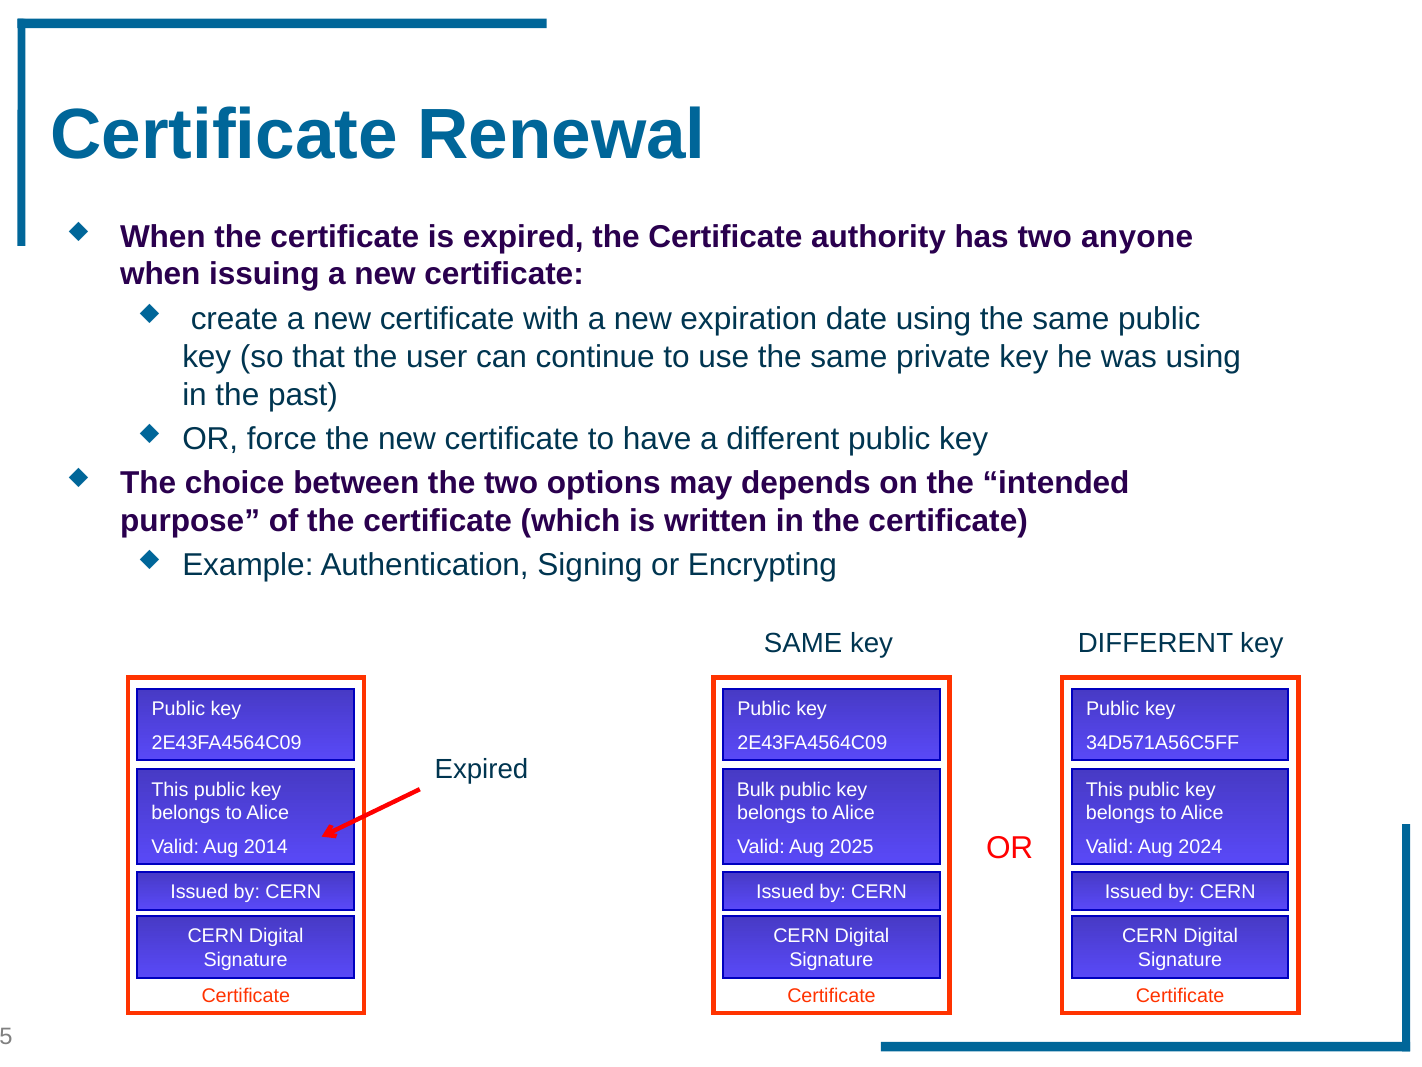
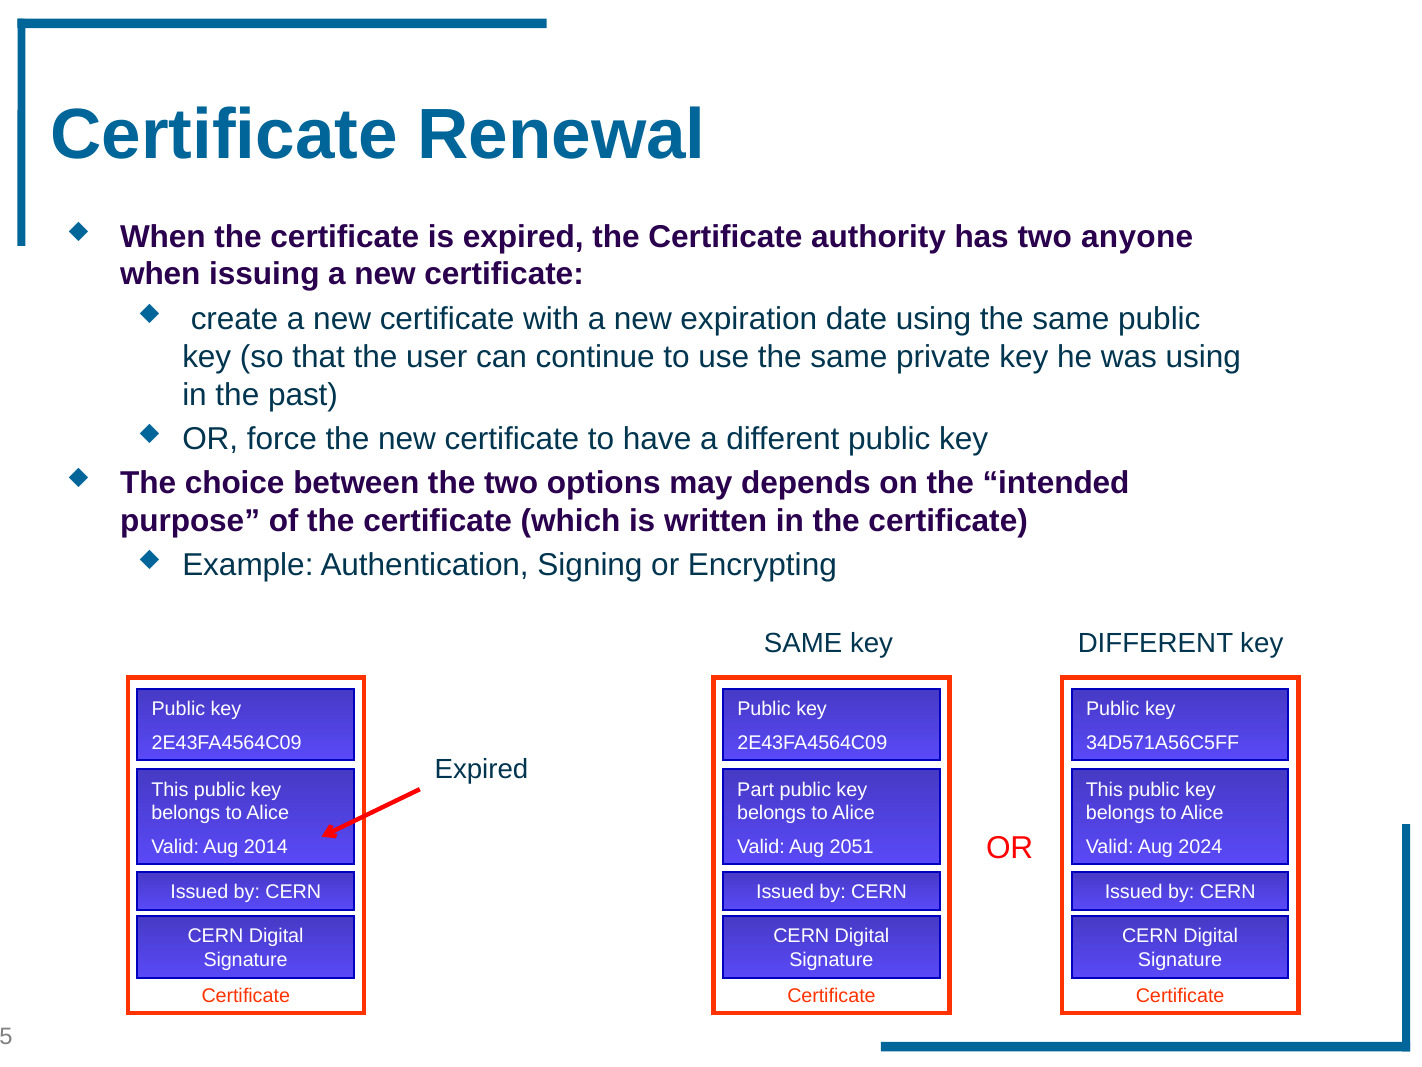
Bulk: Bulk -> Part (756, 789)
2025: 2025 -> 2051 (852, 846)
